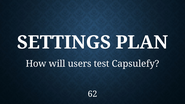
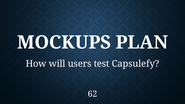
SETTINGS: SETTINGS -> MOCKUPS (64, 42)
